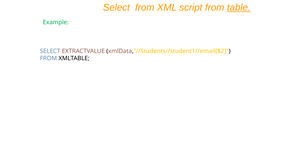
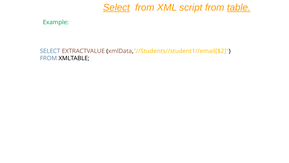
Select underline: none -> present (116, 8)
